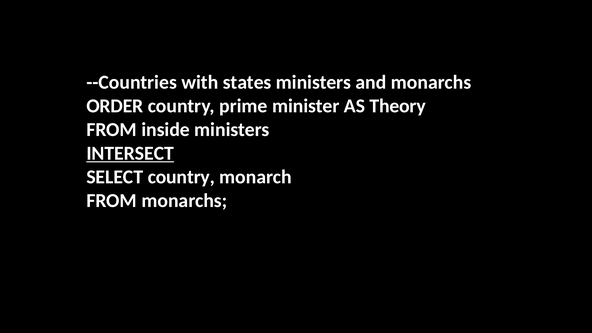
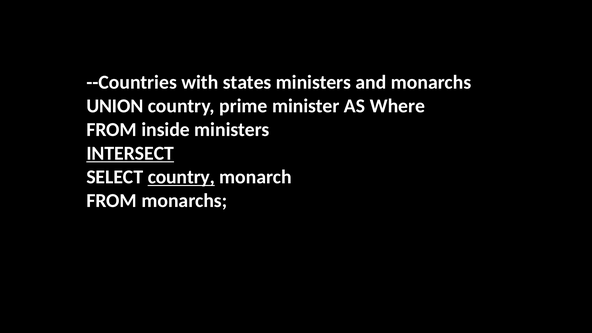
ORDER: ORDER -> UNION (115, 106)
Theory: Theory -> Where (397, 106)
country underline: none -> present (181, 177)
